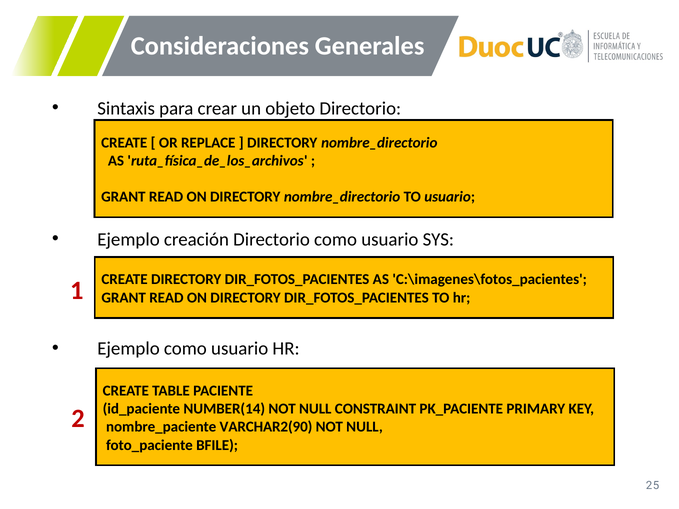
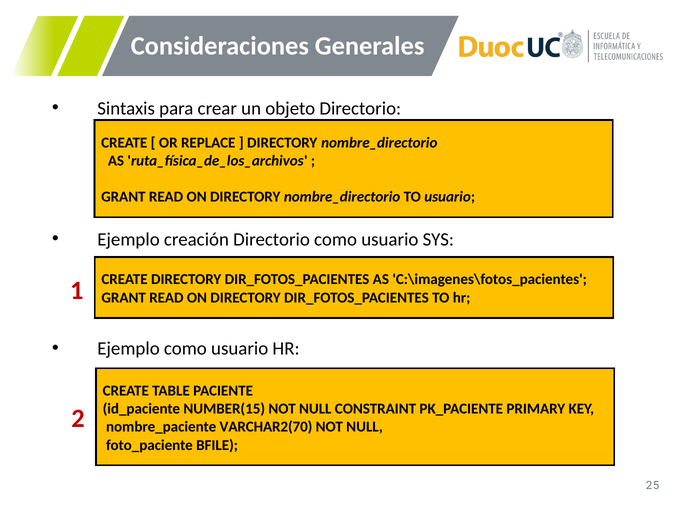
NUMBER(14: NUMBER(14 -> NUMBER(15 (224, 409)
VARCHAR2(90: VARCHAR2(90 -> VARCHAR2(70 (266, 427)
